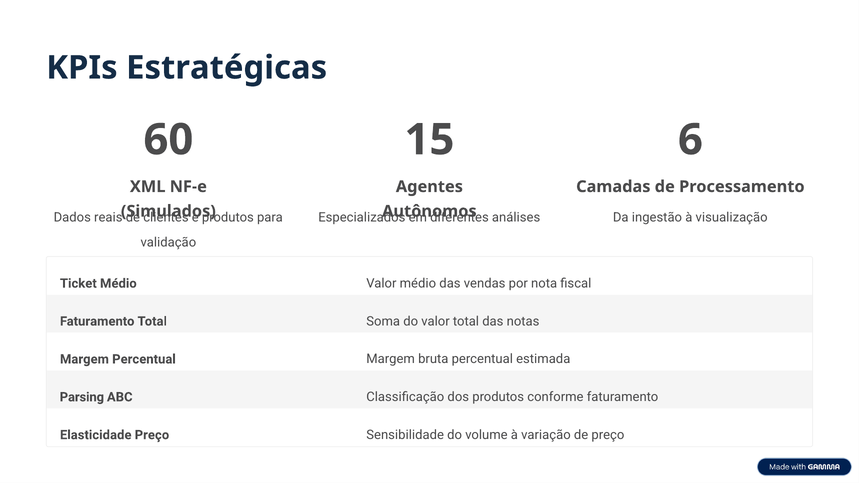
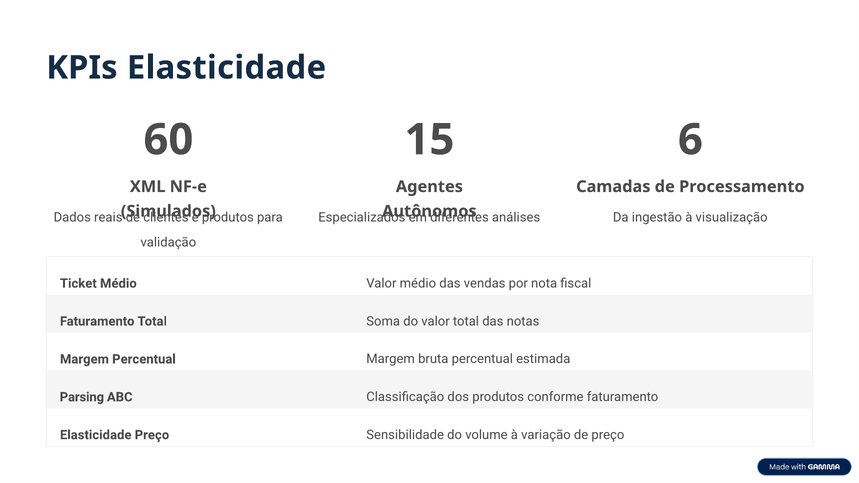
KPIs Estratégicas: Estratégicas -> Elasticidade (226, 68)
